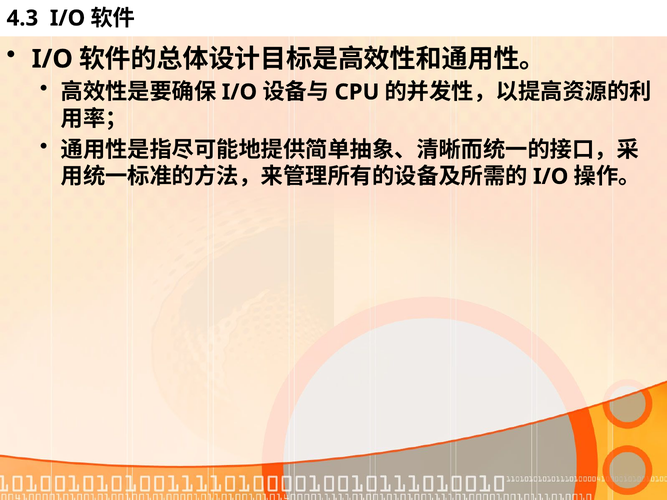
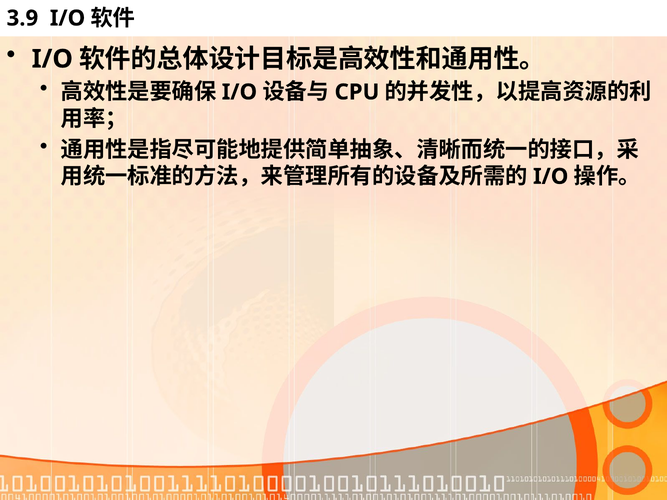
4.3: 4.3 -> 3.9 (22, 18)
